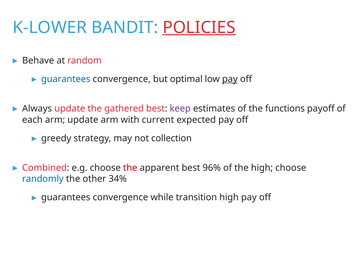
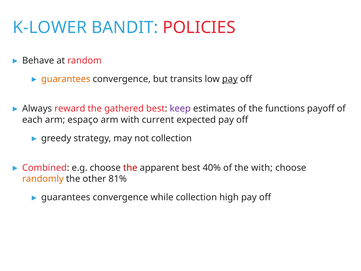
POLICIES underline: present -> none (199, 27)
guarantees colour: blue -> orange (66, 79)
optimal: optimal -> transits (186, 79)
Always update: update -> reward (70, 109)
arm update: update -> espaço (83, 120)
96%: 96% -> 40% (212, 168)
the high: high -> with (262, 168)
randomly colour: blue -> orange (43, 179)
34%: 34% -> 81% (118, 179)
while transition: transition -> collection (196, 197)
